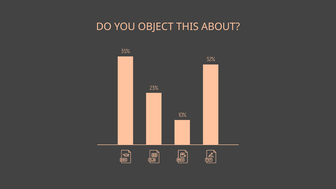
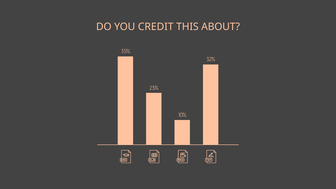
OBJECT: OBJECT -> CREDIT (156, 27)
